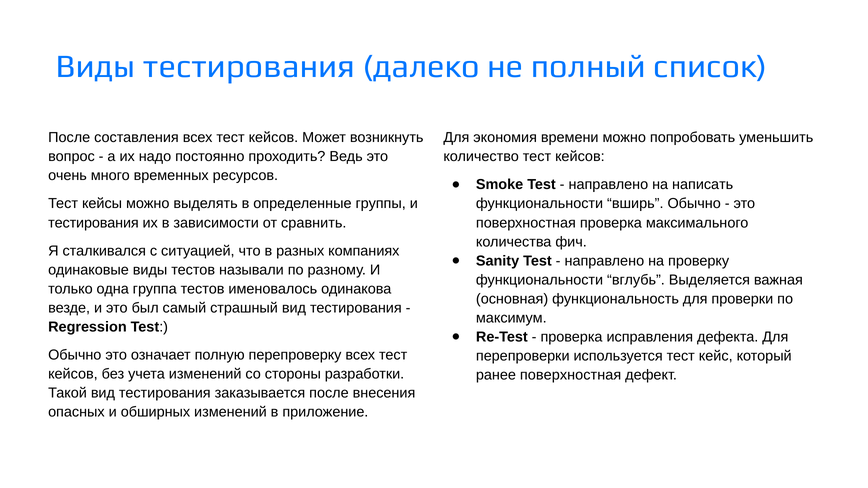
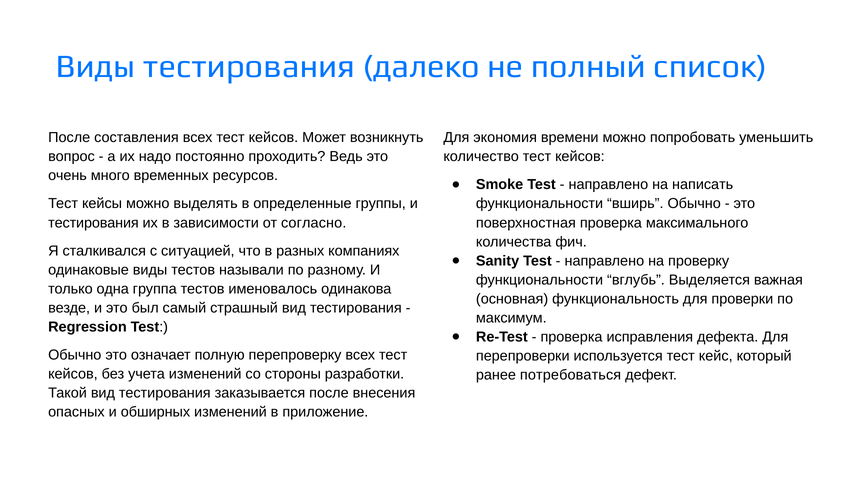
сравнить: сравнить -> согласно (314, 223)
ранее поверхностная: поверхностная -> потребоваться (571, 375)
